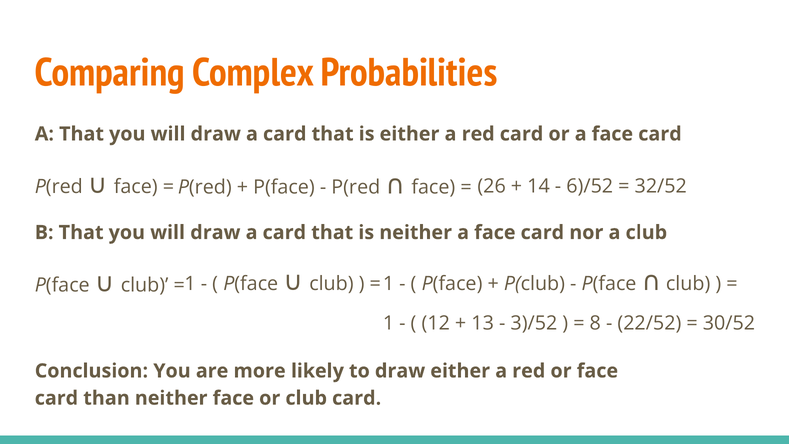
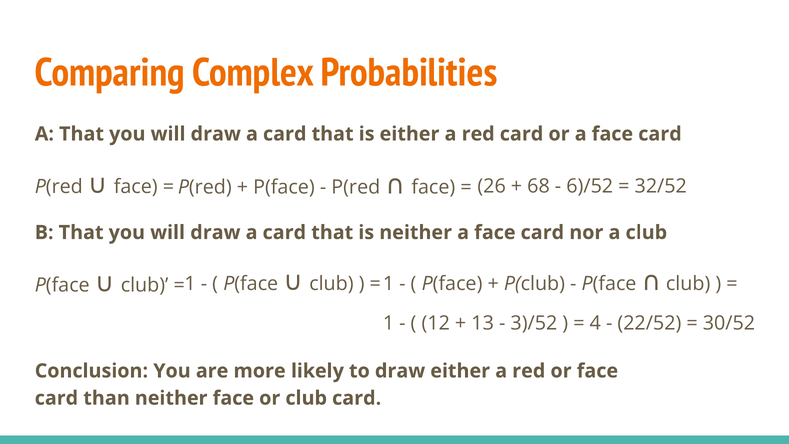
14: 14 -> 68 (538, 186)
8: 8 -> 4 (595, 323)
